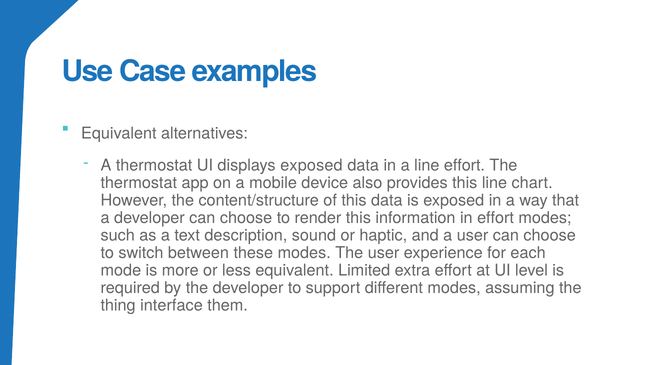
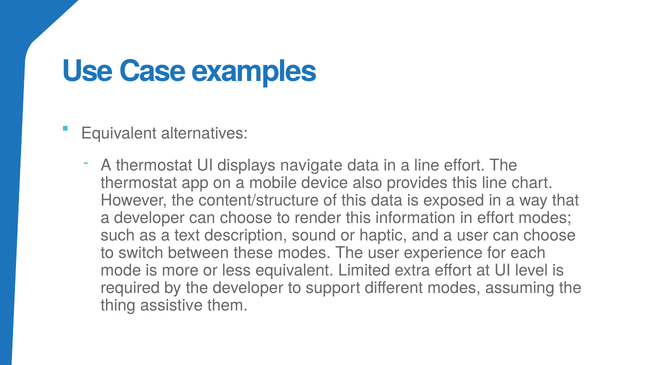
displays exposed: exposed -> navigate (311, 165)
interface: interface -> assistive (171, 306)
